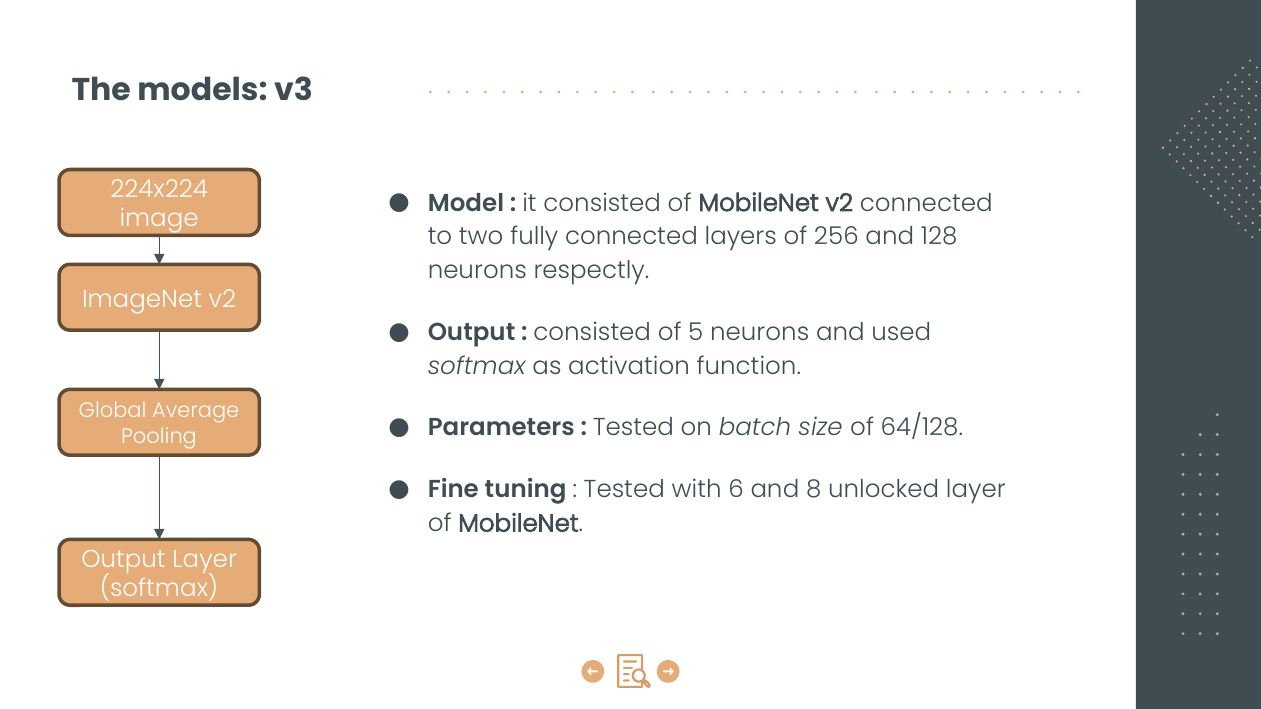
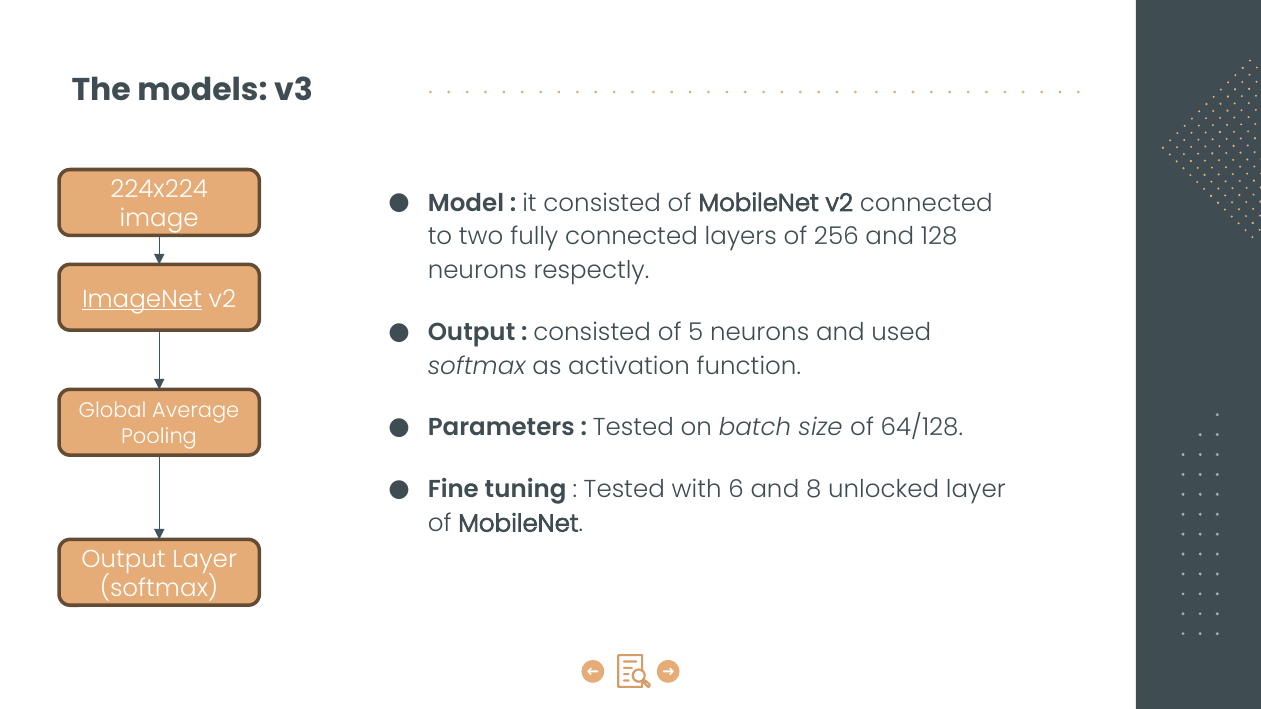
ImageNet underline: none -> present (142, 299)
